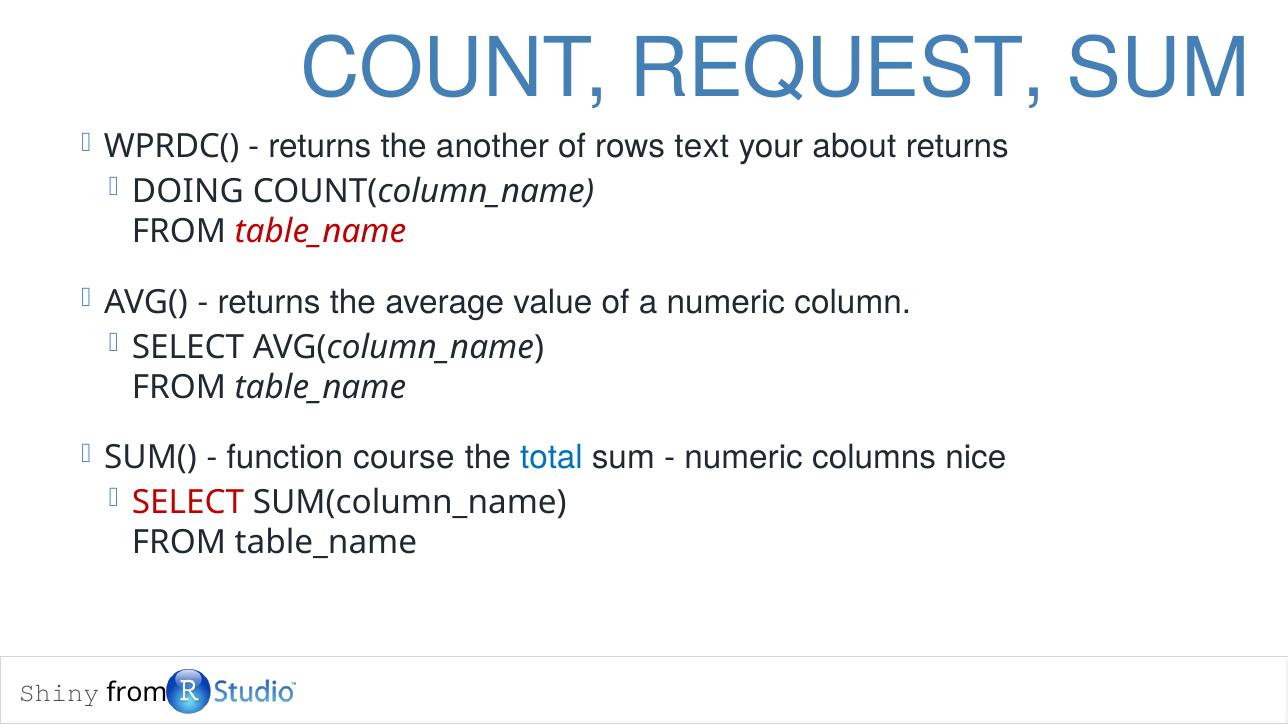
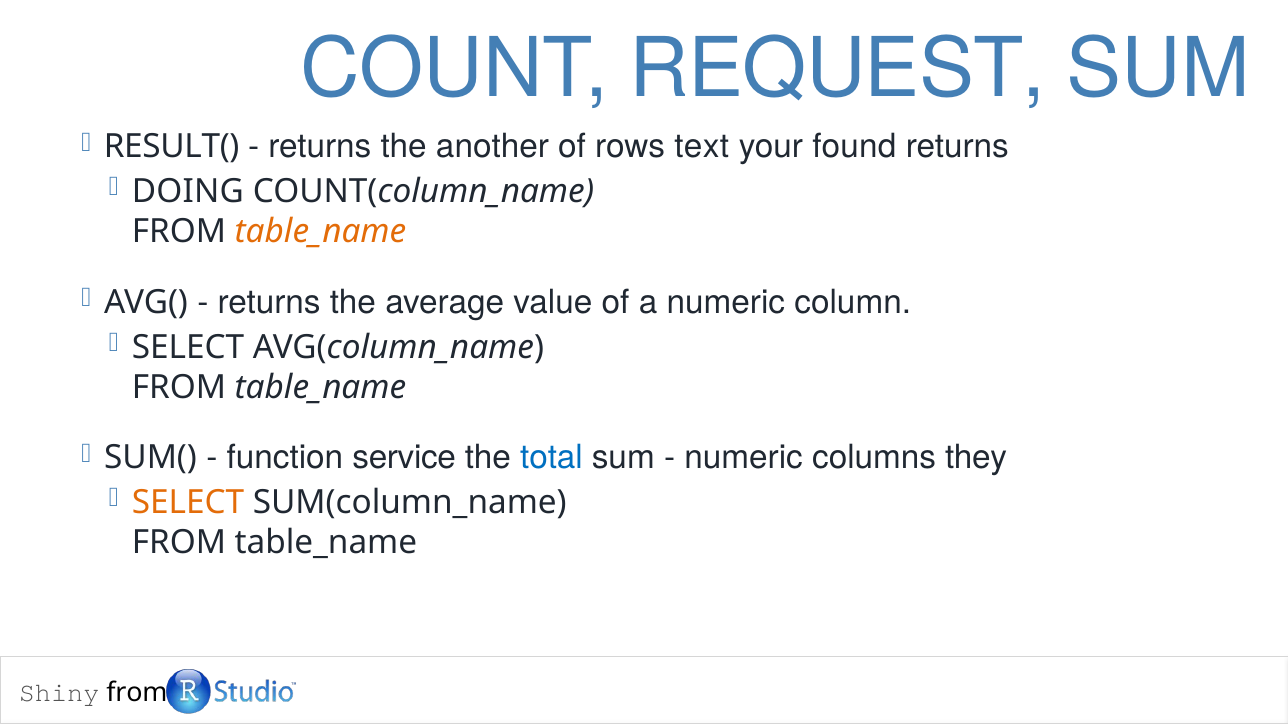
WPRDC(: WPRDC( -> RESULT( (172, 147)
about: about -> found (854, 147)
table_name colour: red -> orange (320, 232)
course: course -> service (404, 458)
nice: nice -> they (976, 458)
SELECT colour: red -> orange (188, 503)
